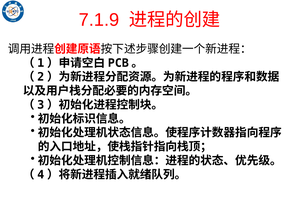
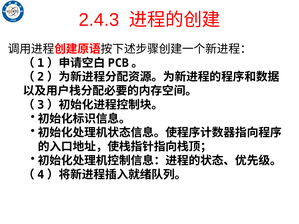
7.1.9: 7.1.9 -> 2.4.3 (99, 20)
